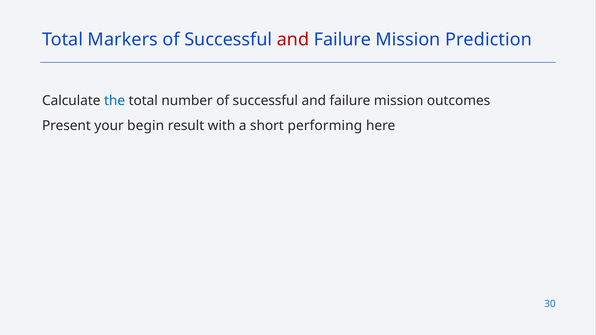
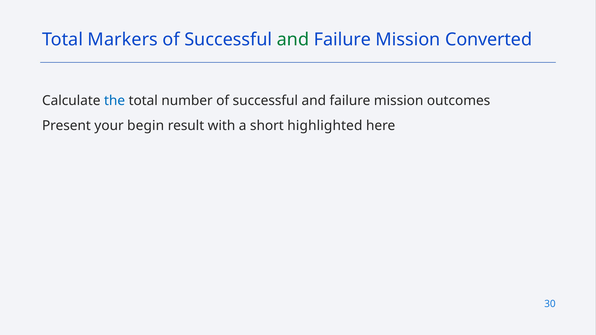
and colour: red -> green (293, 40)
Prediction: Prediction -> Converted (489, 40)
performing: performing -> highlighted (325, 126)
